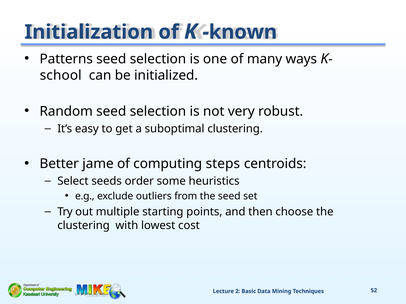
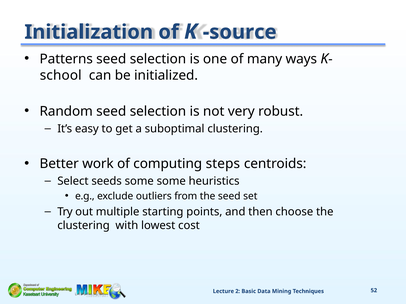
known: known -> source (240, 32)
jame: jame -> work (98, 164)
seeds order: order -> some (139, 181)
